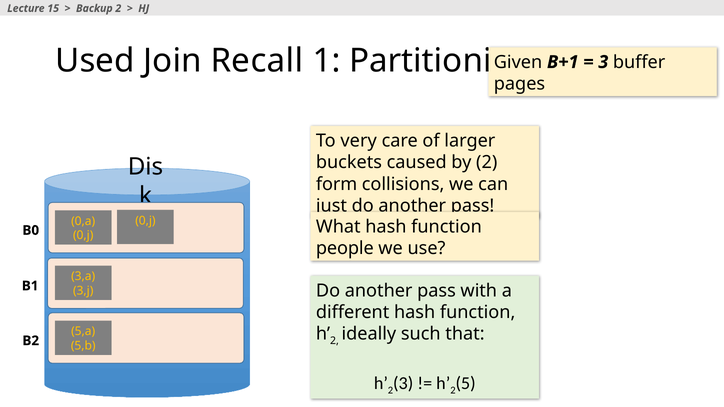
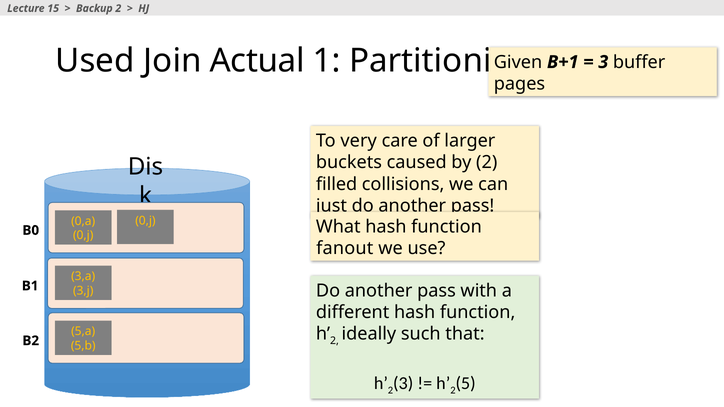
Recall: Recall -> Actual (257, 61)
form: form -> filled (337, 184)
people: people -> fanout (345, 249)
